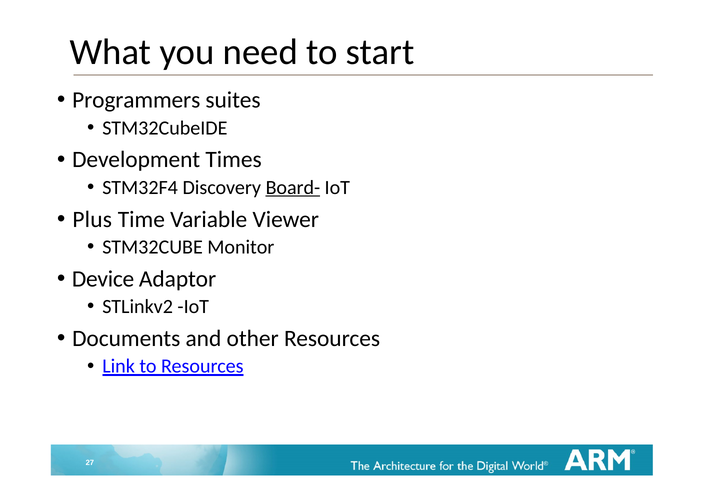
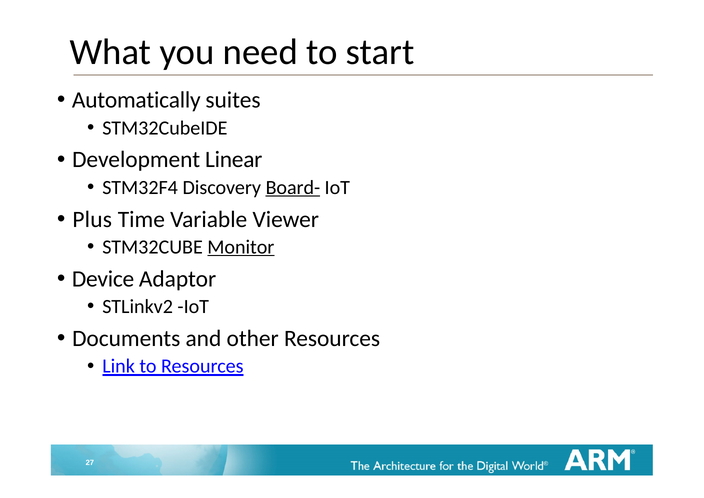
Programmers: Programmers -> Automatically (136, 100)
Times: Times -> Linear (234, 160)
Monitor underline: none -> present (241, 247)
